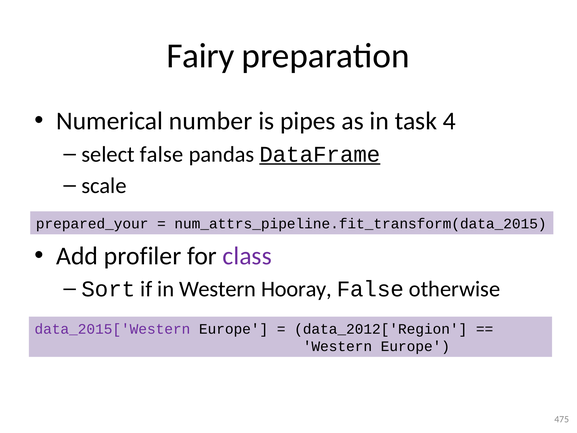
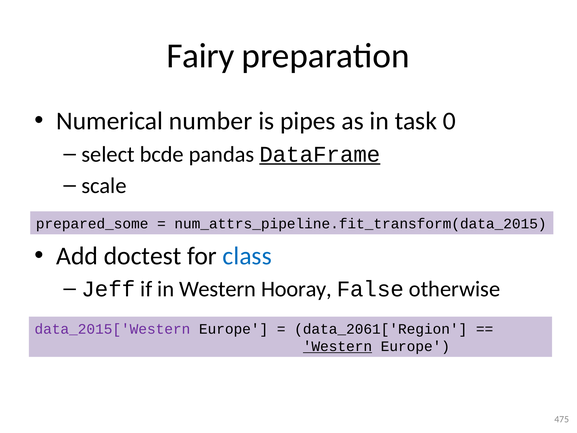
4: 4 -> 0 (449, 121)
select false: false -> bcde (162, 154)
prepared_your: prepared_your -> prepared_some (92, 224)
profiler: profiler -> doctest (143, 256)
class colour: purple -> blue (247, 256)
Sort: Sort -> Jeff (108, 289)
data_2012['Region: data_2012['Region -> data_2061['Region (381, 329)
Western underline: none -> present (337, 346)
